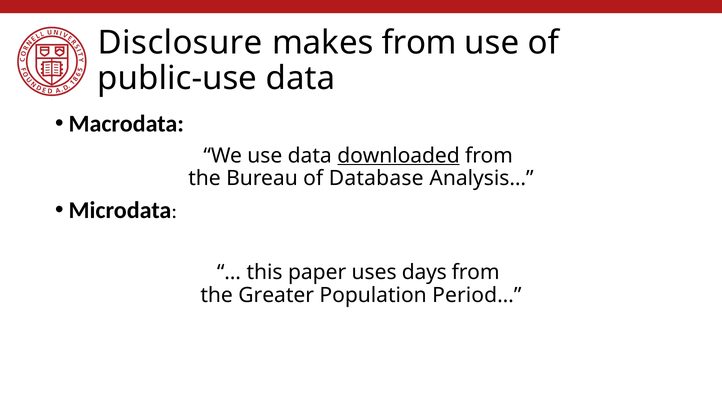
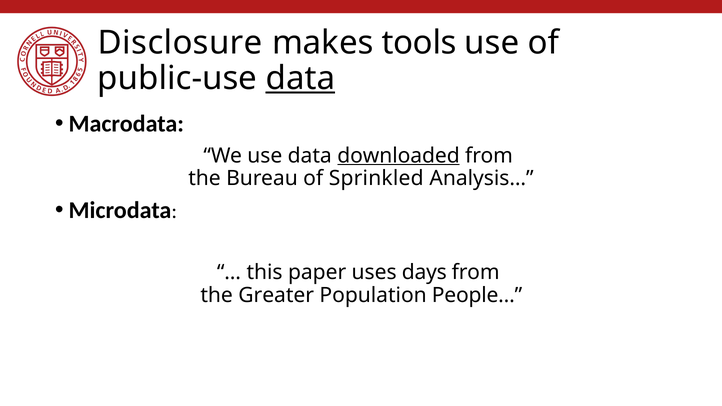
makes from: from -> tools (419, 43)
data underline: none -> present (300, 79)
Database: Database -> Sprinkled (376, 178)
Period…: Period… -> People… (477, 295)
